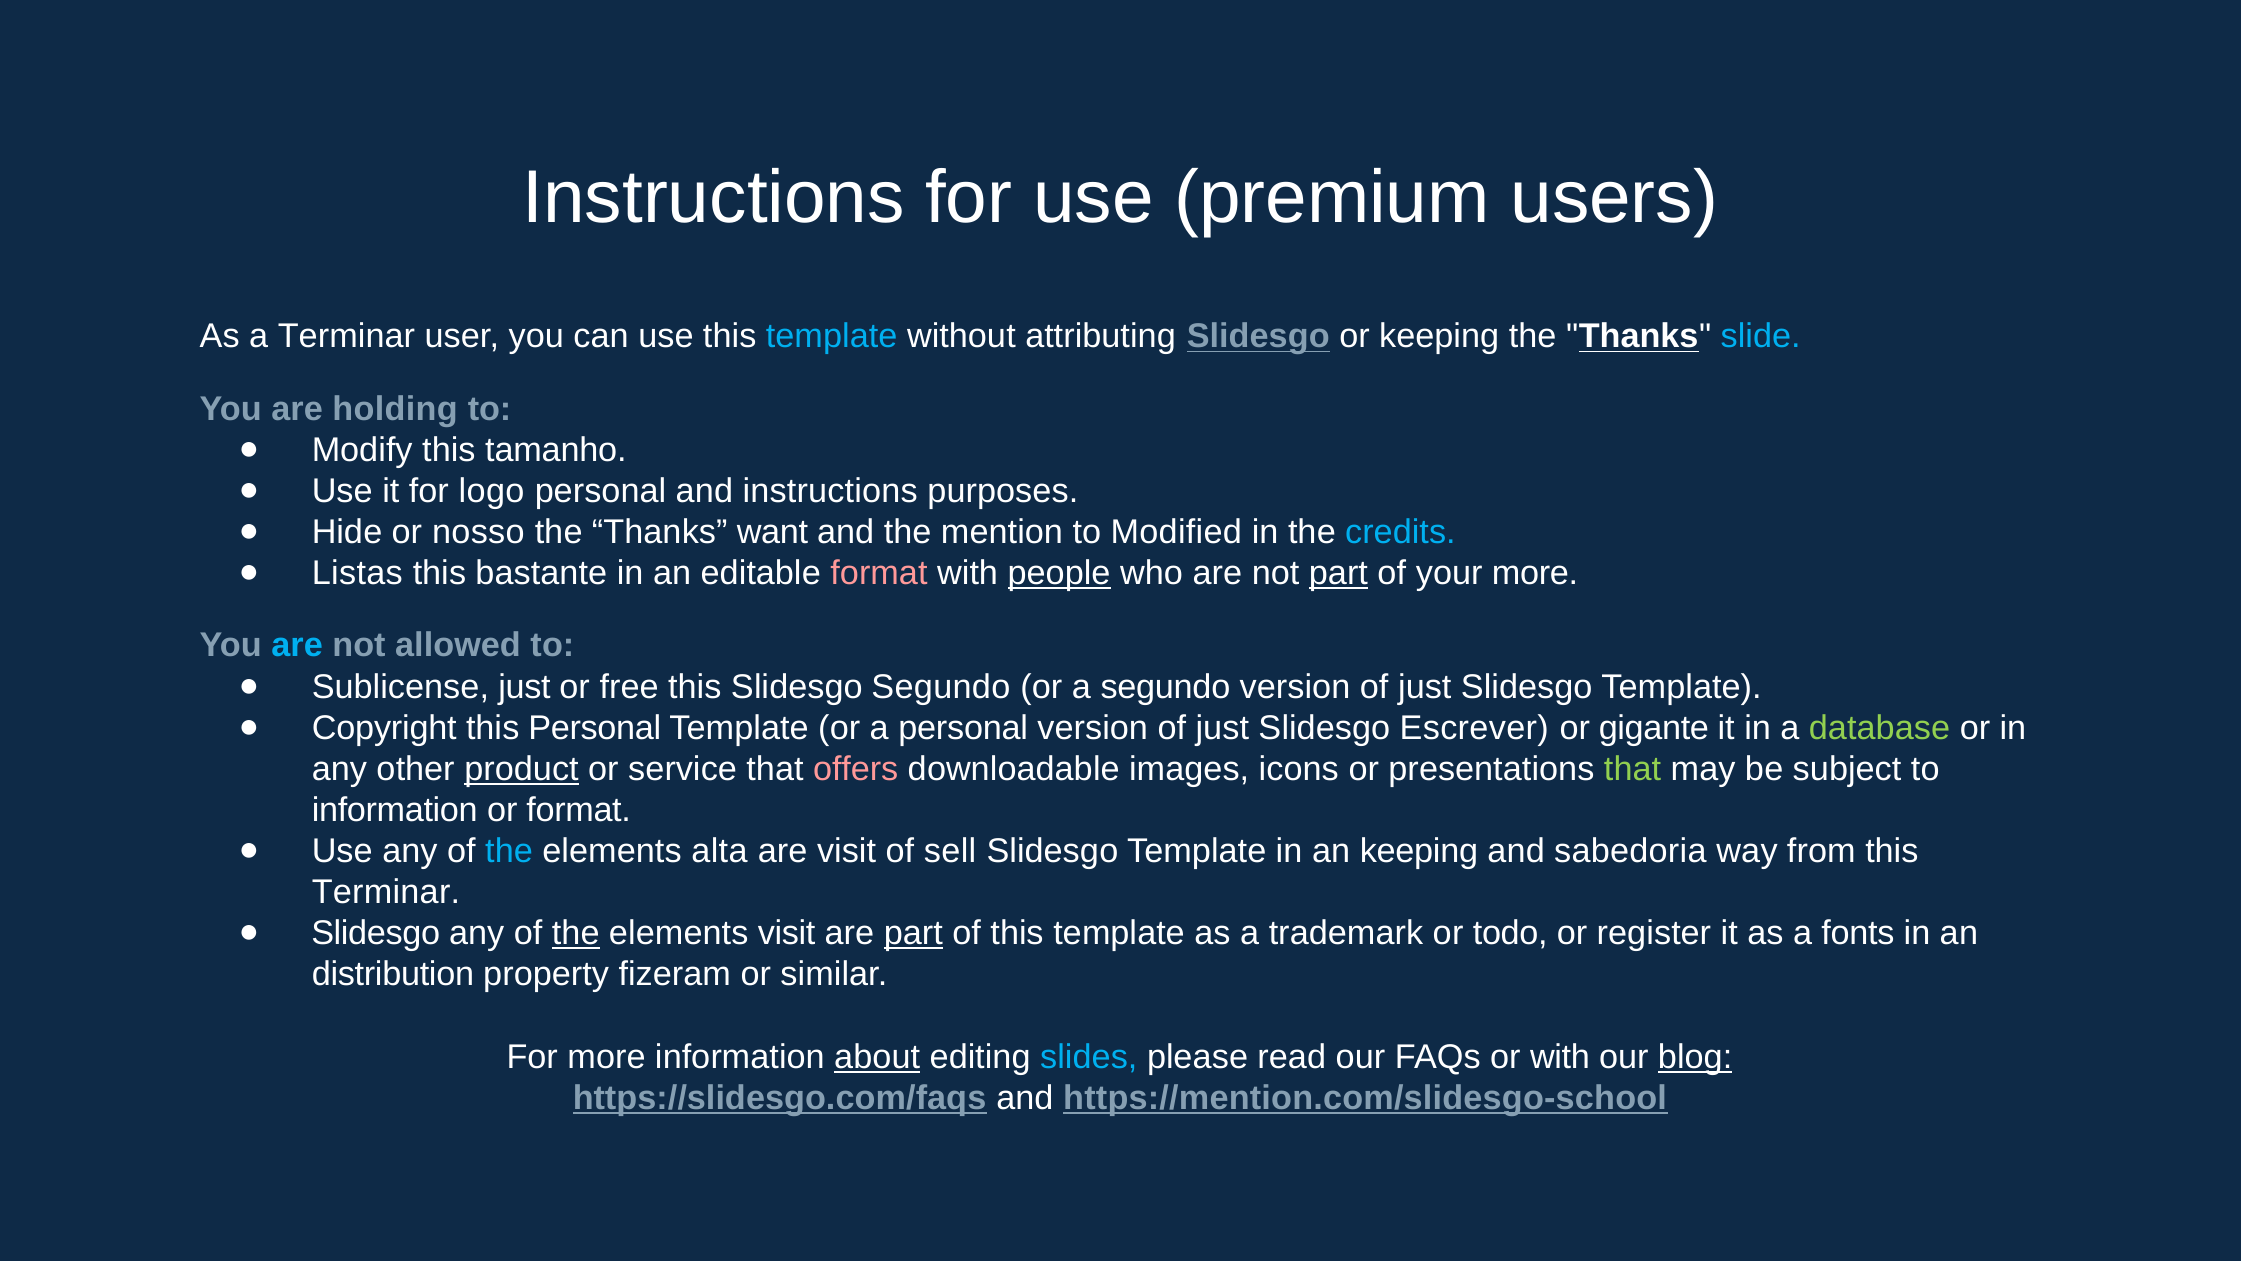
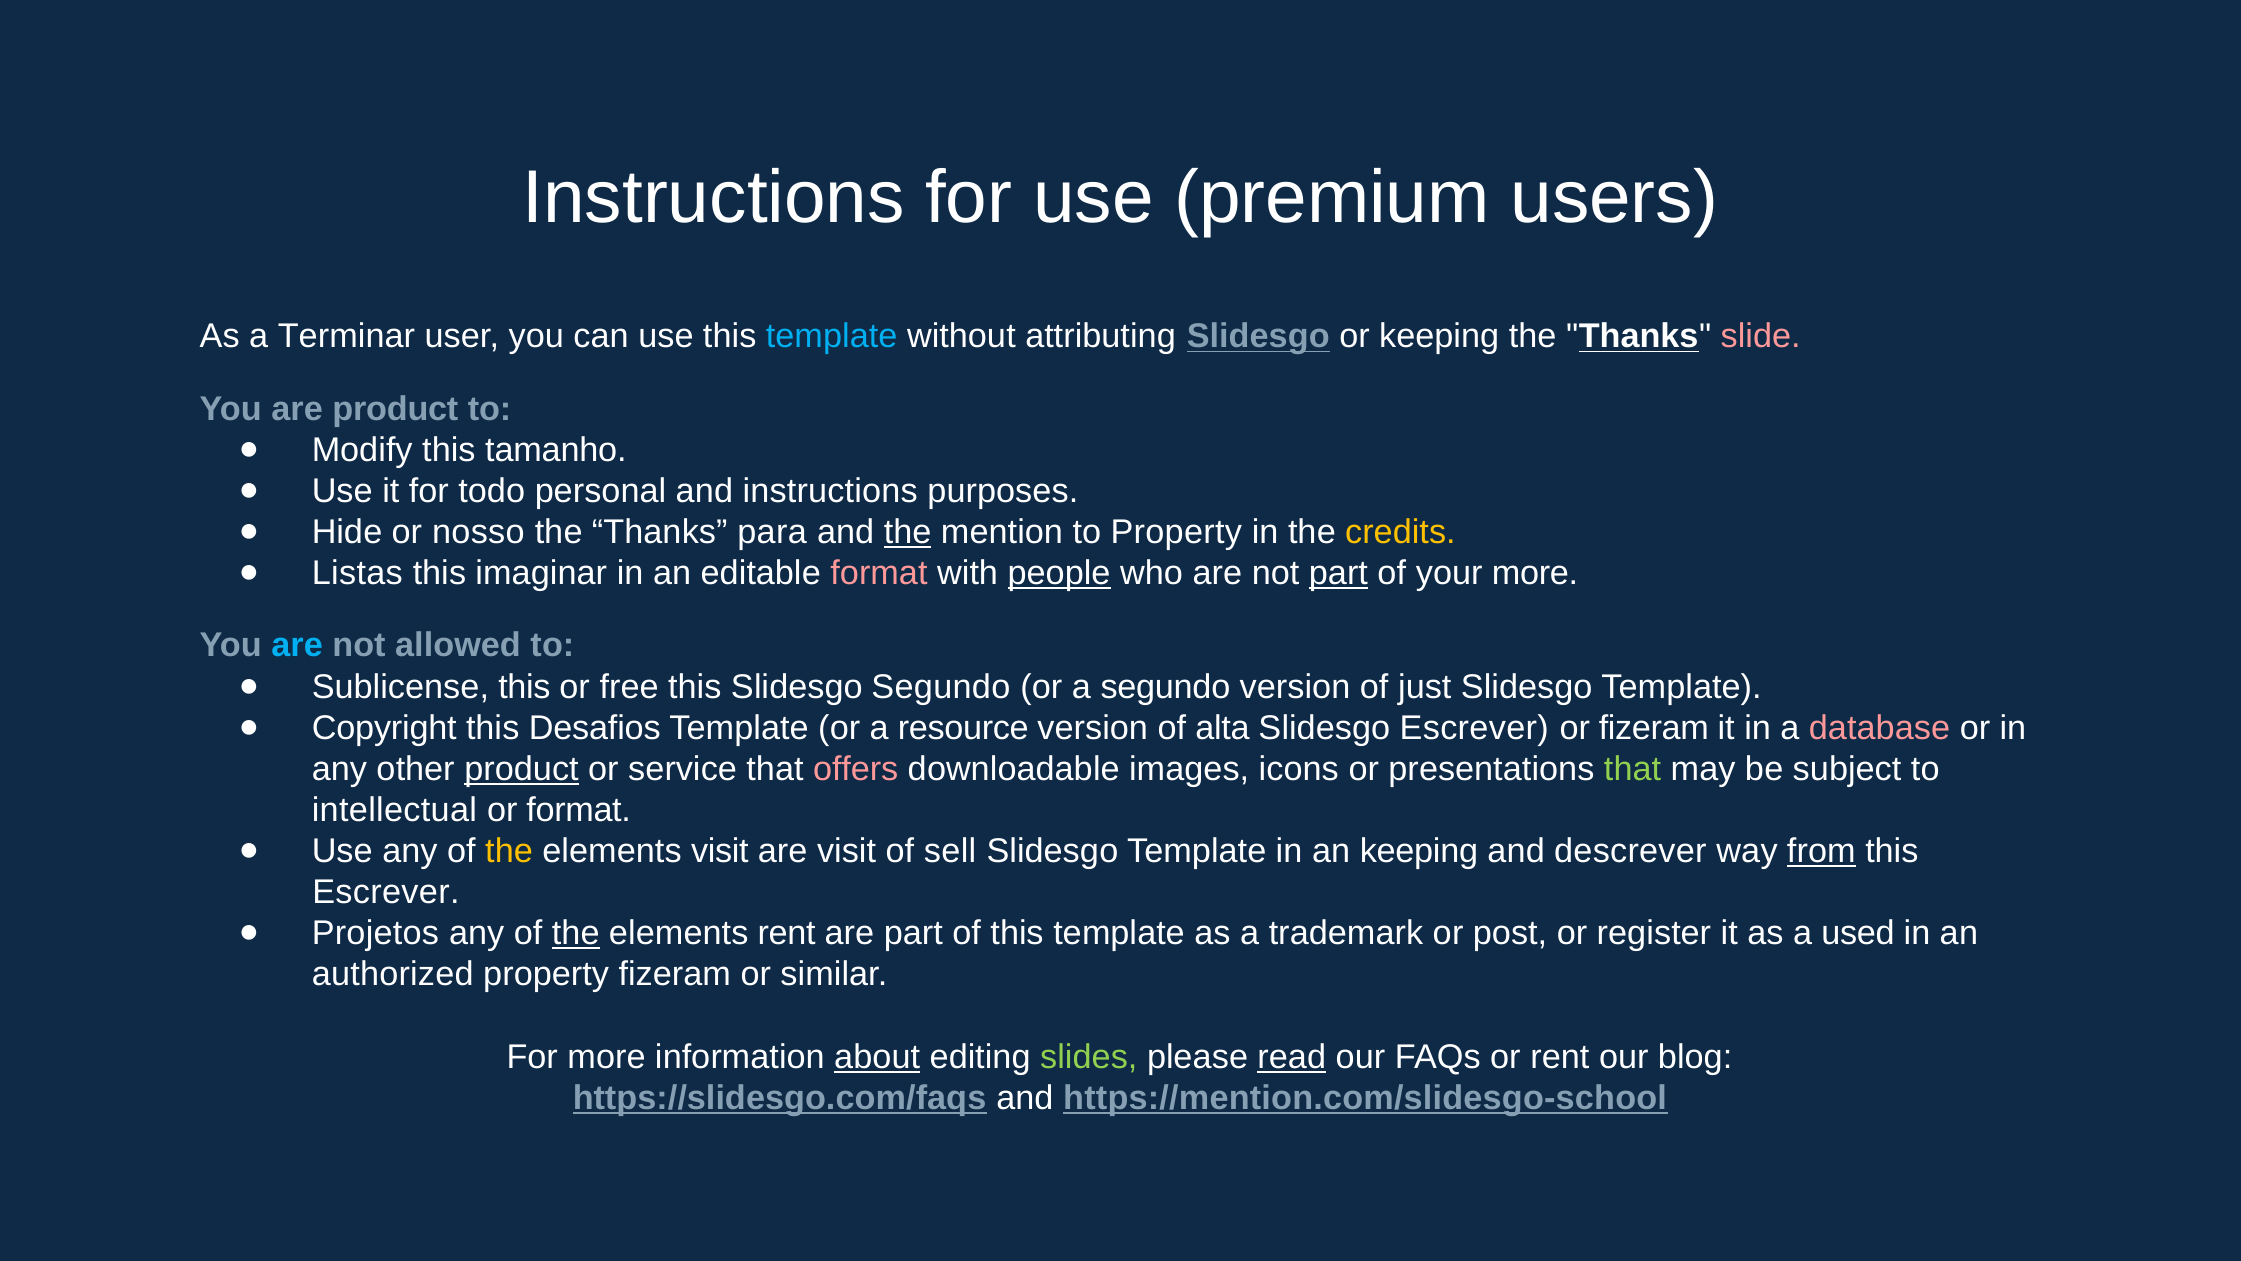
slide colour: light blue -> pink (1761, 336)
are holding: holding -> product (395, 409)
logo: logo -> todo (492, 491)
want: want -> para (772, 532)
the underline: none -> present (908, 532)
to Modified: Modified -> Property (1176, 532)
credits colour: light blue -> yellow (1400, 532)
bastante: bastante -> imaginar (541, 573)
Sublicense just: just -> this (524, 687)
this Personal: Personal -> Desafios (595, 728)
a personal: personal -> resource (963, 728)
just: just -> alta (1223, 728)
or gigante: gigante -> fizeram (1654, 728)
database colour: light green -> pink (1880, 728)
information: information -> intellectual (394, 810)
the colour: light blue -> yellow (509, 851)
elements alta: alta -> visit (720, 851)
sabedoria: sabedoria -> descrever (1630, 851)
from underline: none -> present (1821, 851)
Terminar: Terminar -> Escrever (386, 892)
Slidesgo: Slidesgo -> Projetos (375, 933)
elements visit: visit -> rent (787, 933)
part underline: present -> none (913, 933)
todo: todo -> post (1510, 933)
fonts: fonts -> used (1858, 933)
distribution: distribution -> authorized (393, 974)
slides colour: light blue -> light green (1089, 1057)
read underline: none -> present (1292, 1057)
or with: with -> rent (1560, 1057)
blog underline: present -> none (1695, 1057)
